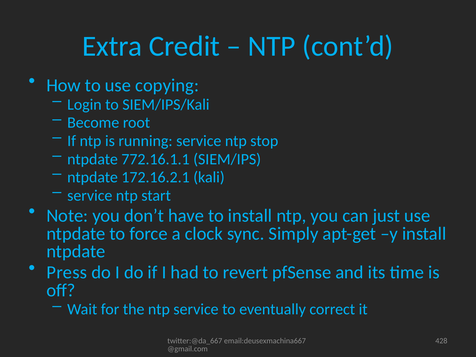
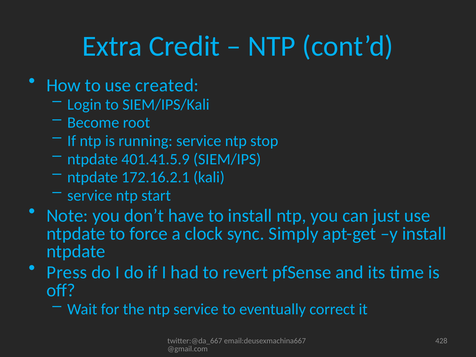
copying: copying -> created (167, 85)
772.16.1.1: 772.16.1.1 -> 401.41.5.9 (156, 159)
